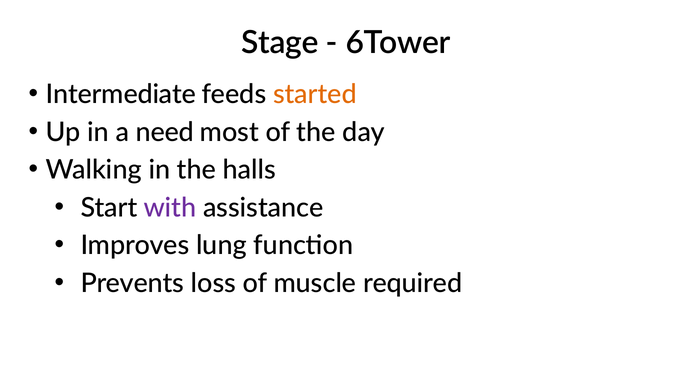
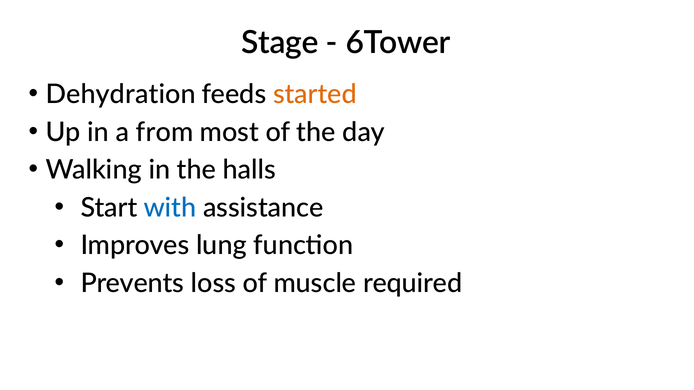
Intermediate: Intermediate -> Dehydration (121, 94)
need: need -> from (165, 132)
with colour: purple -> blue (170, 208)
